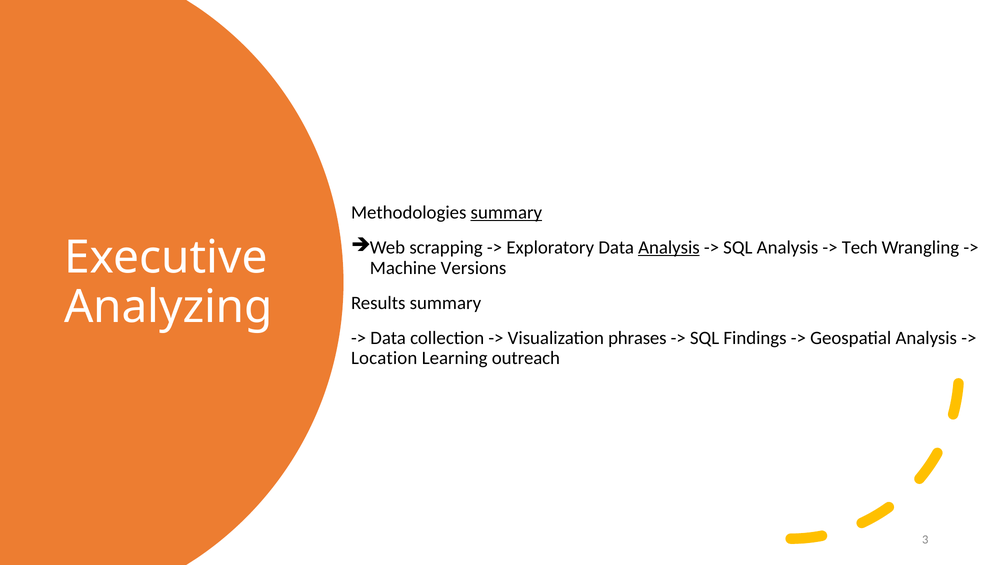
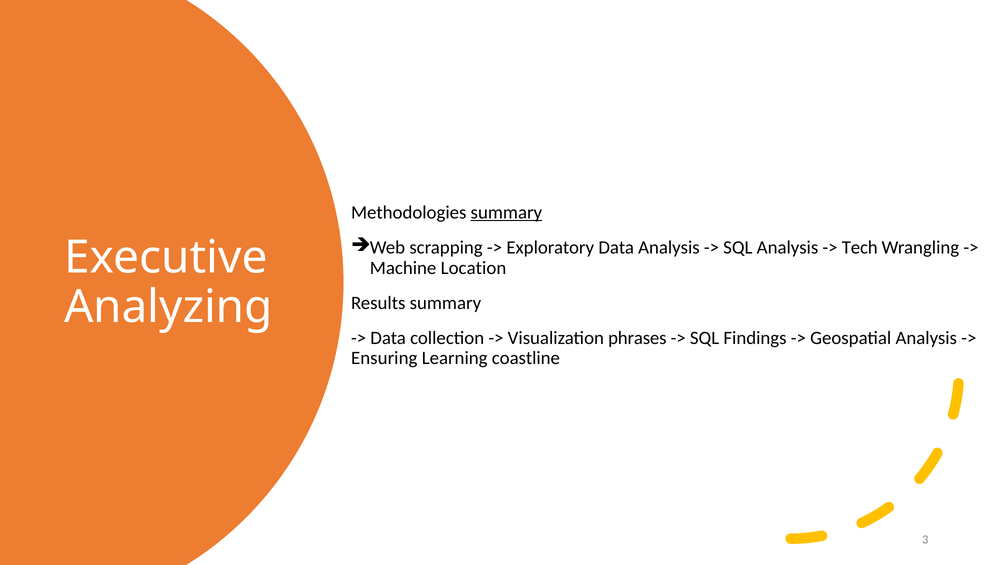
Analysis underline: present -> none (669, 248)
Versions: Versions -> Location (473, 268)
Location: Location -> Ensuring (384, 358)
outreach: outreach -> coastline (526, 358)
